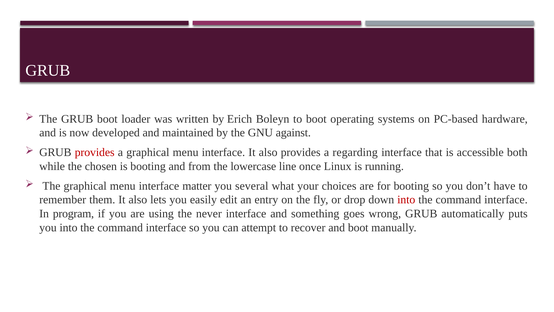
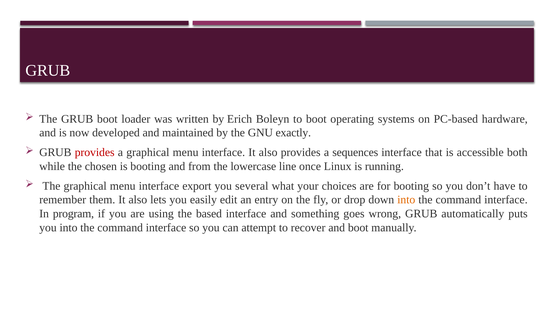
against: against -> exactly (293, 133)
regarding: regarding -> sequences (355, 152)
matter: matter -> export (197, 186)
into colour: red -> orange (406, 200)
never: never -> based (209, 213)
